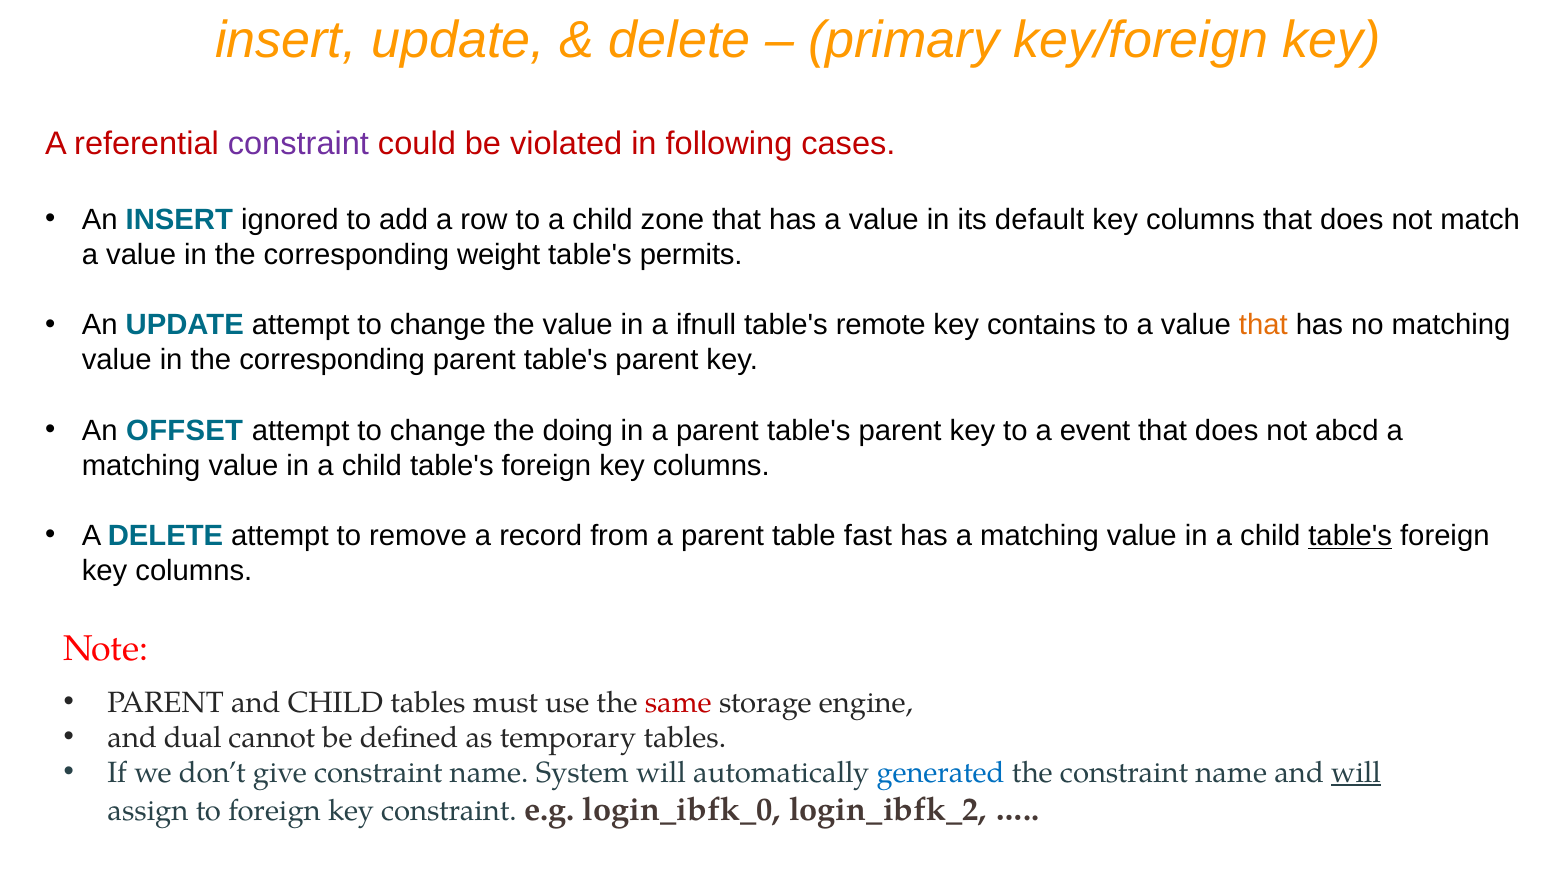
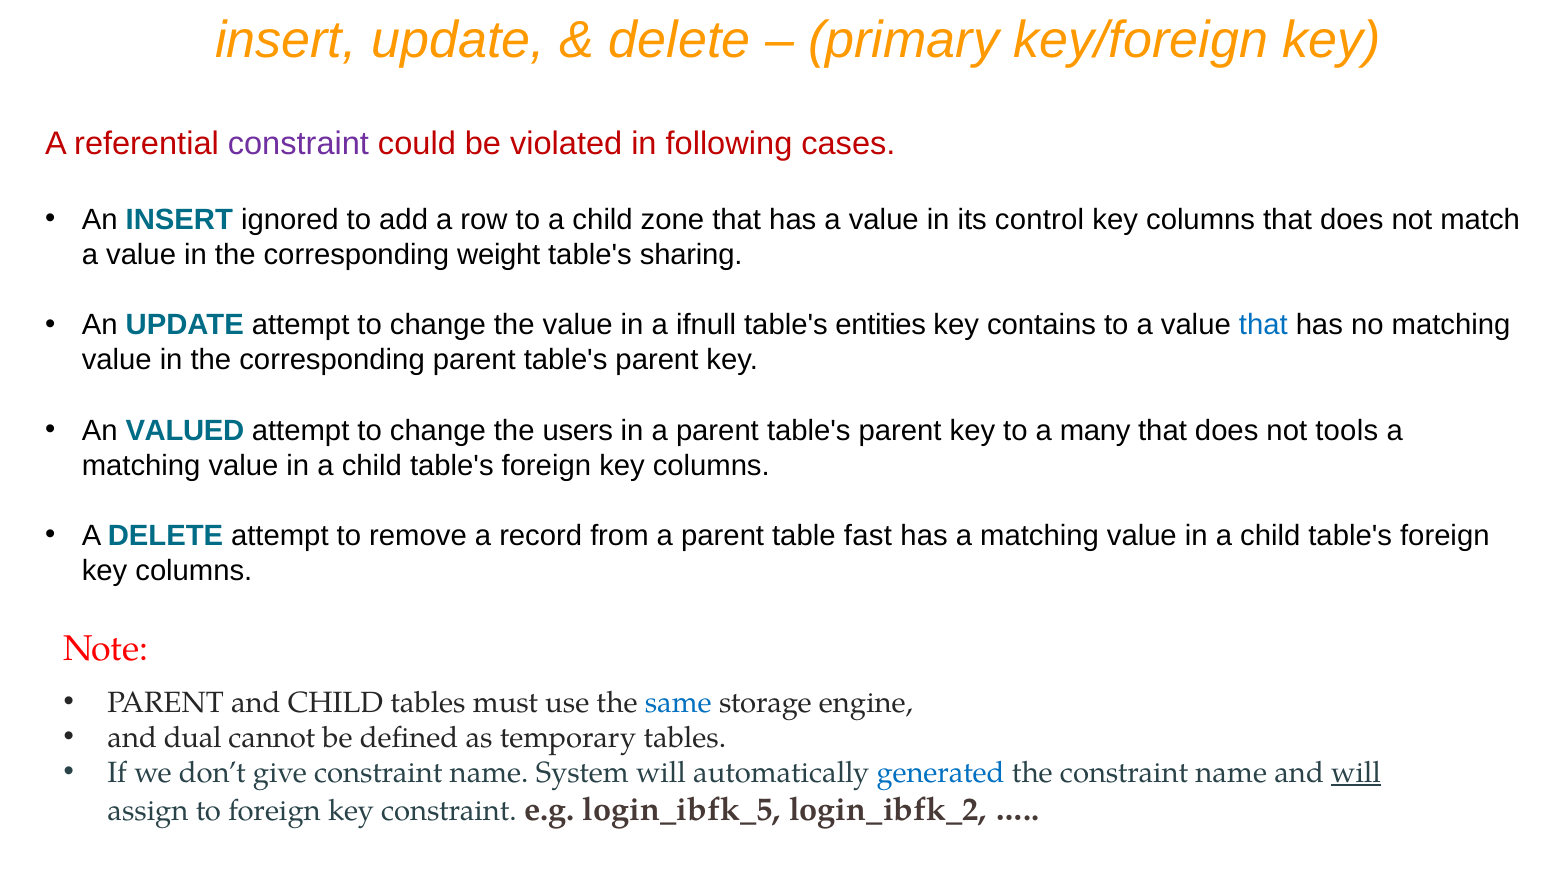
default: default -> control (1040, 220)
permits: permits -> sharing (691, 255)
remote: remote -> entities (881, 325)
that colour: orange -> blue (1263, 325)
OFFSET: OFFSET -> VALUED (185, 430)
doing: doing -> users (578, 430)
event: event -> many (1095, 430)
abcd: abcd -> tools (1347, 430)
table's underline: present -> none (1350, 536)
same colour: red -> blue (678, 703)
login_ibfk_0: login_ibfk_0 -> login_ibfk_5 (682, 810)
